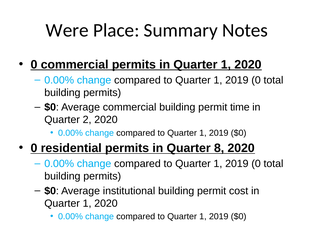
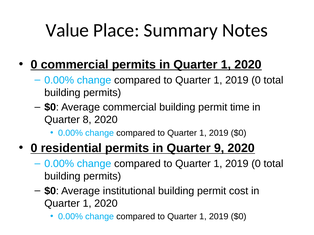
Were: Were -> Value (67, 30)
2: 2 -> 8 (87, 120)
8: 8 -> 9 (219, 148)
